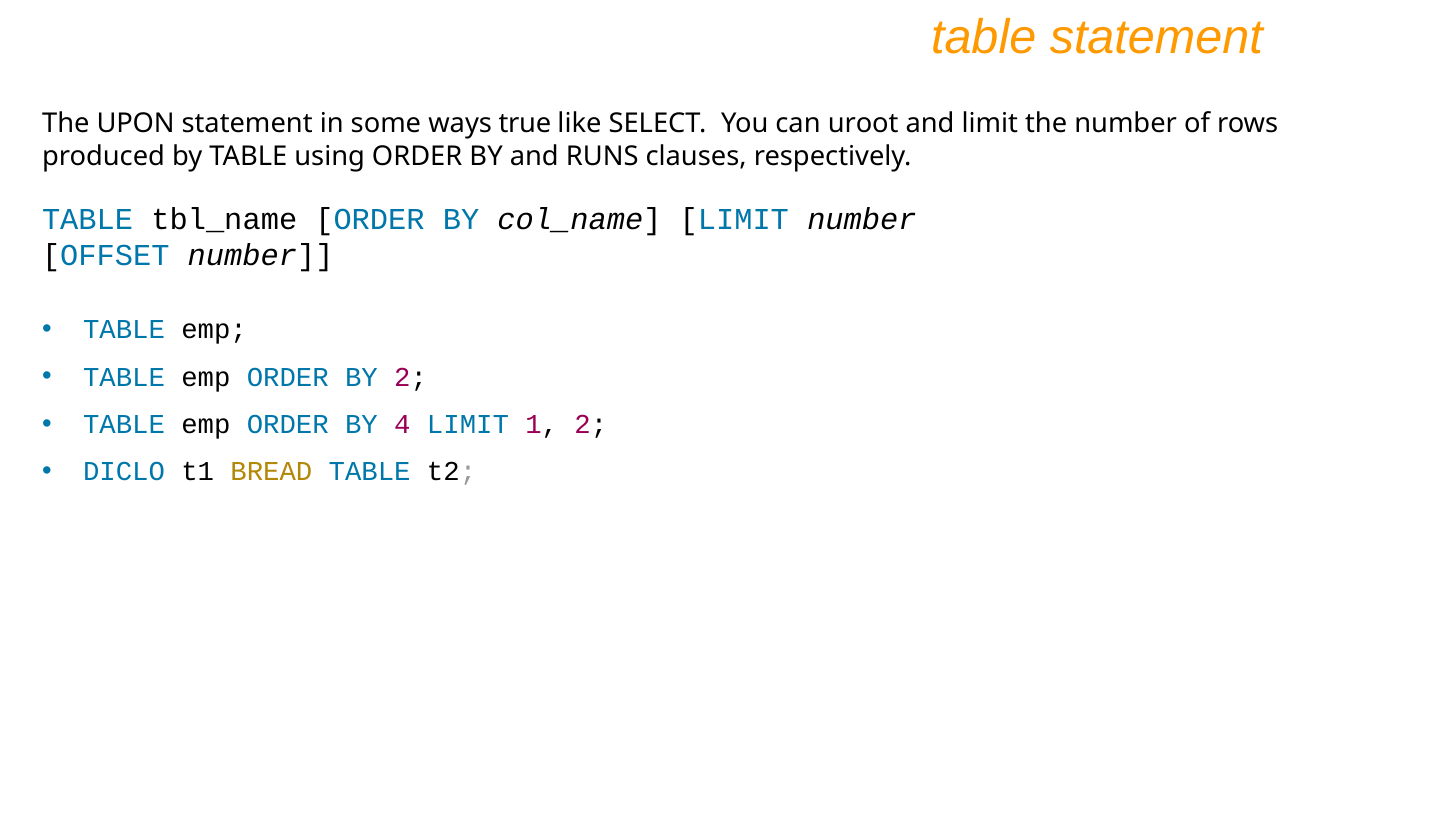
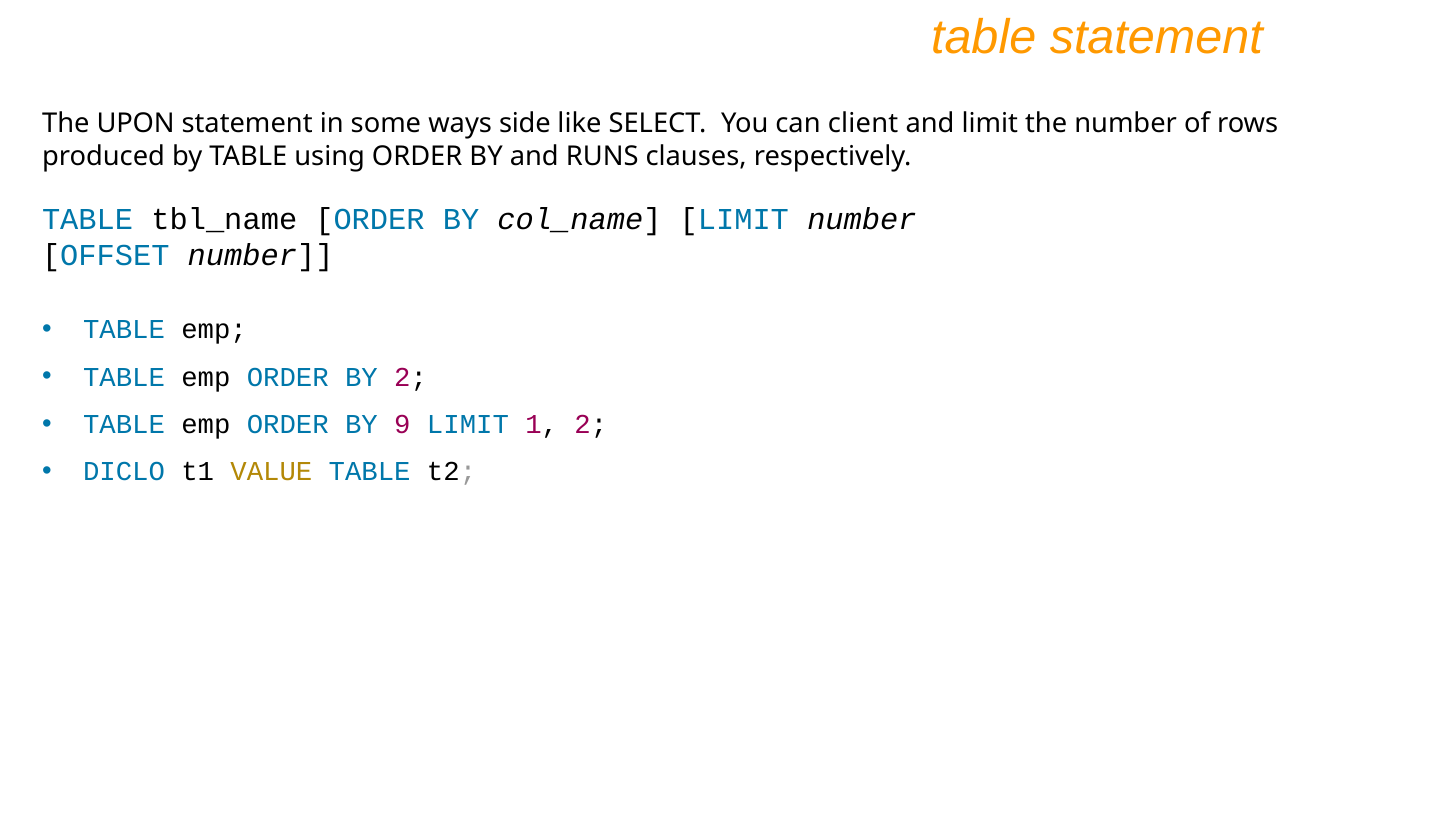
true: true -> side (525, 124)
uroot: uroot -> client (863, 124)
4: 4 -> 9 (402, 425)
BREAD: BREAD -> VALUE (271, 472)
